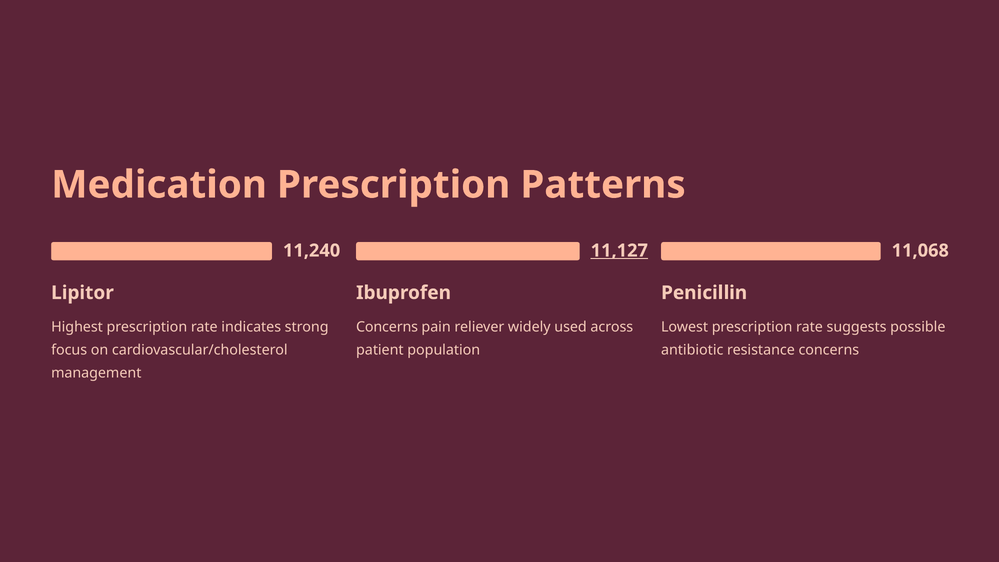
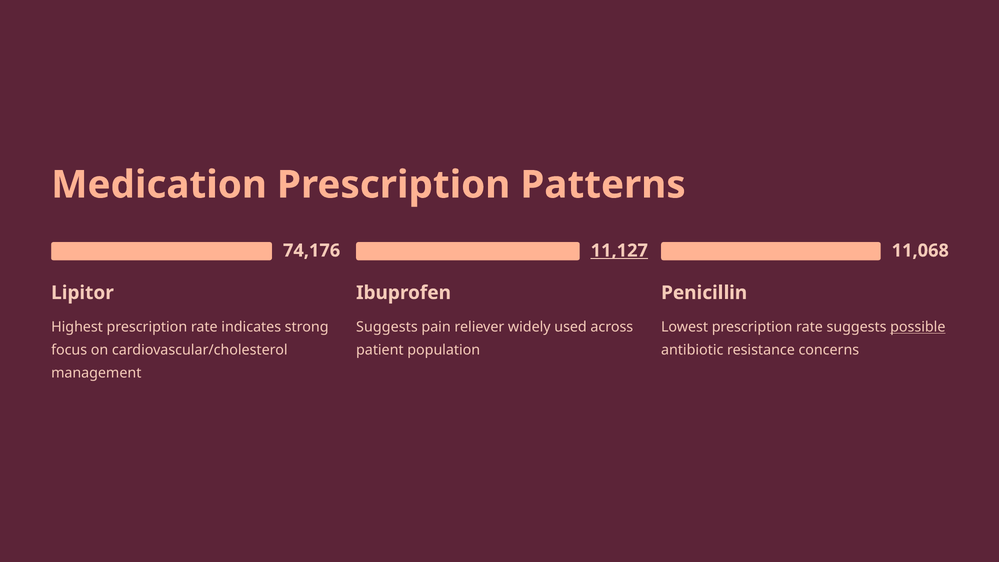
11,240: 11,240 -> 74,176 (312, 251)
Concerns: Concerns -> Suggests (387, 327)
possible underline: none -> present (918, 327)
